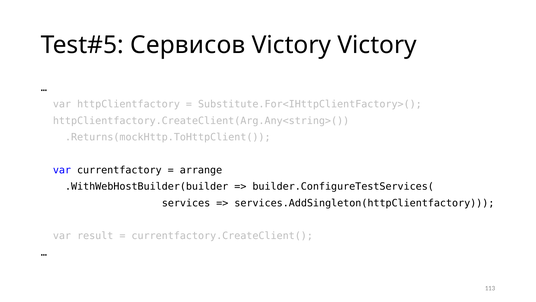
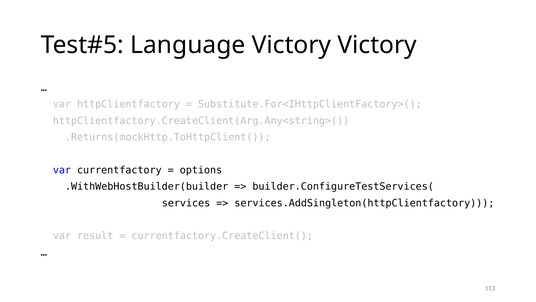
Сервисов: Сервисов -> Language (188, 45)
arrange: arrange -> options (201, 170)
